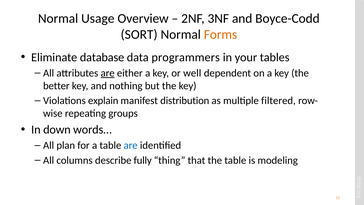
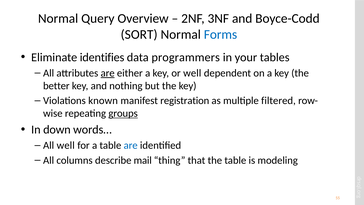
Usage: Usage -> Query (98, 18)
Forms colour: orange -> blue (220, 34)
database: database -> identifies (102, 57)
explain: explain -> known (103, 101)
distribution: distribution -> registration (185, 101)
groups underline: none -> present (123, 113)
All plan: plan -> well (66, 145)
fully: fully -> mail (143, 160)
